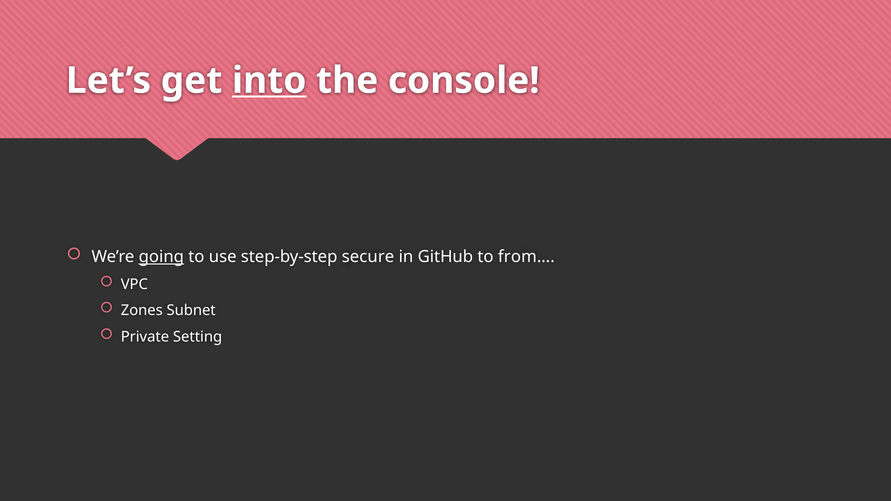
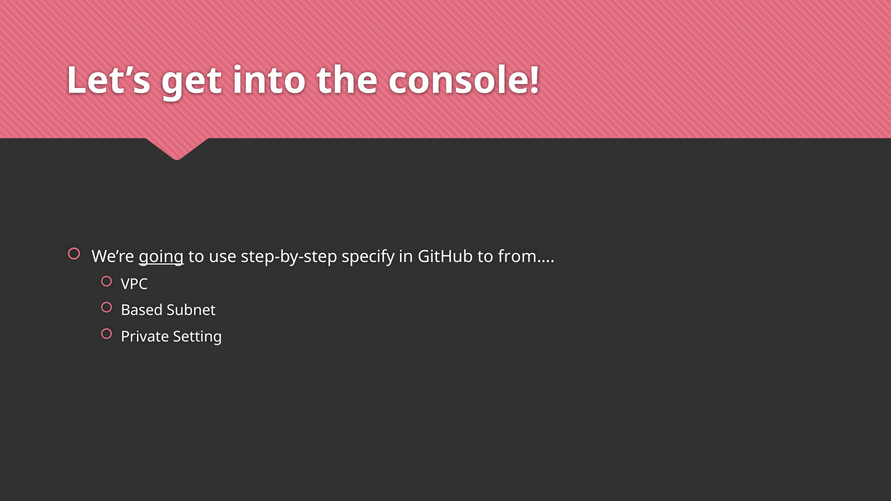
into underline: present -> none (269, 81)
secure: secure -> specify (368, 257)
Zones: Zones -> Based (142, 311)
